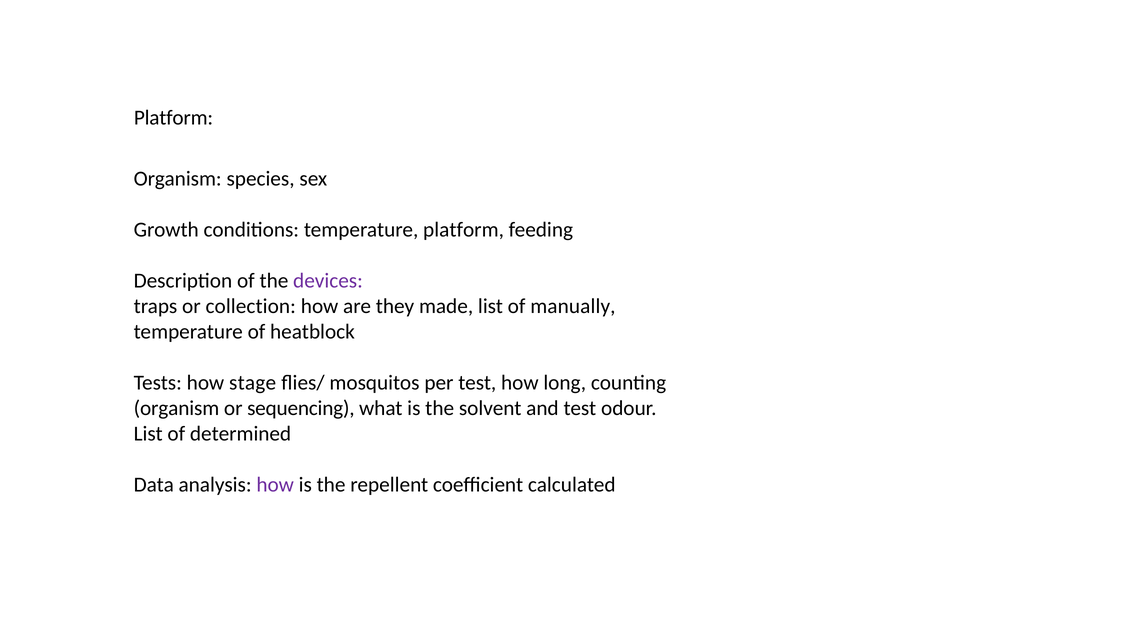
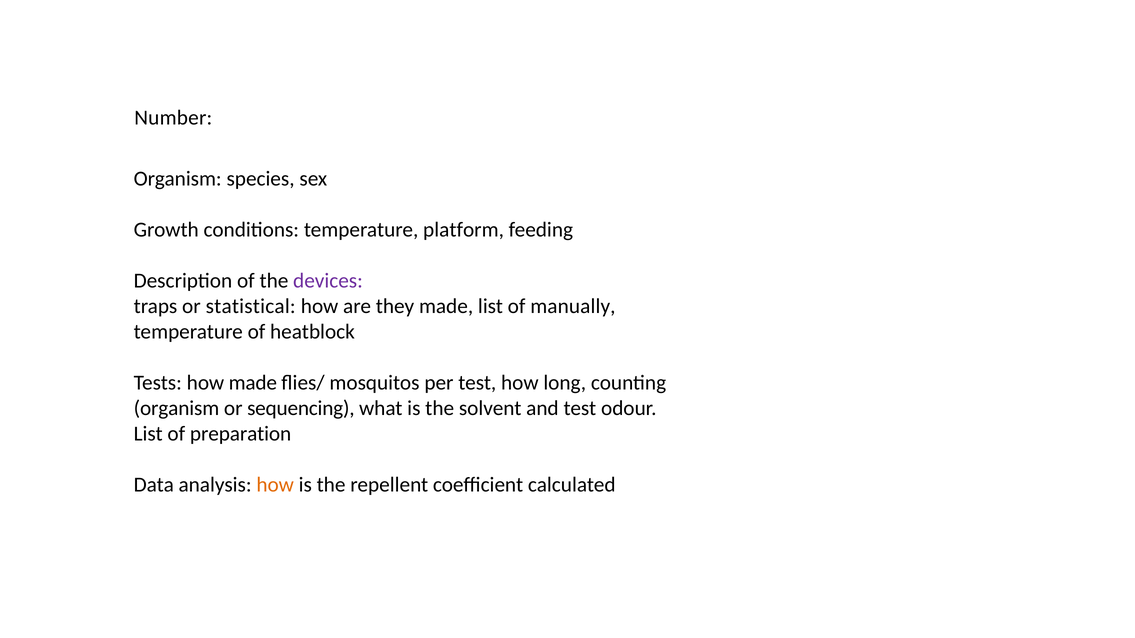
Platform: Platform -> Number (173, 118)
collection: collection -> statistical (251, 306)
how stage: stage -> made (253, 383)
determined: determined -> preparation (241, 434)
how colour: purple -> orange (275, 485)
